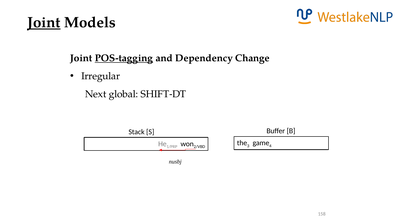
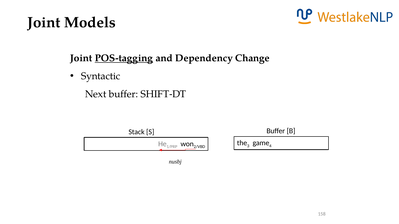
Joint underline: present -> none (44, 23)
Irregular: Irregular -> Syntactic (101, 76)
Next global: global -> buffer (123, 94)
